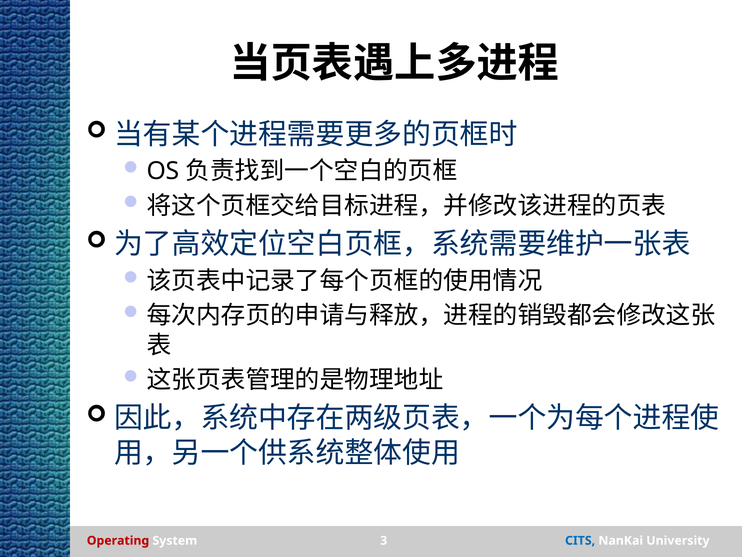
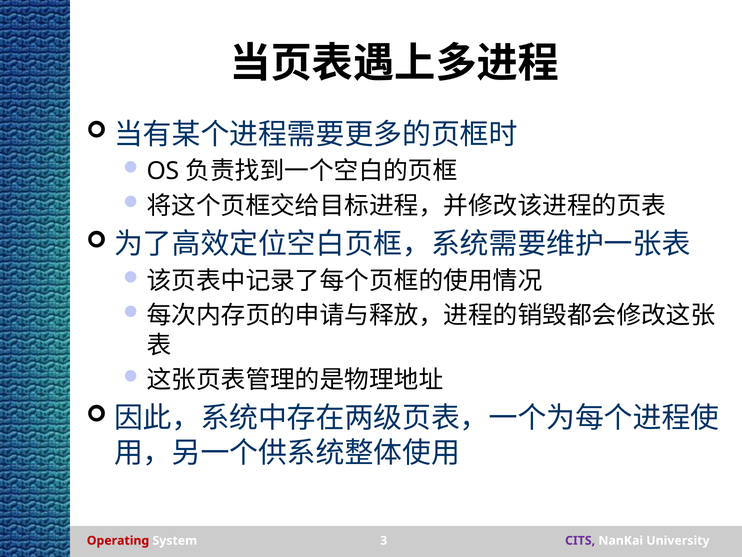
CITS colour: blue -> purple (580, 540)
